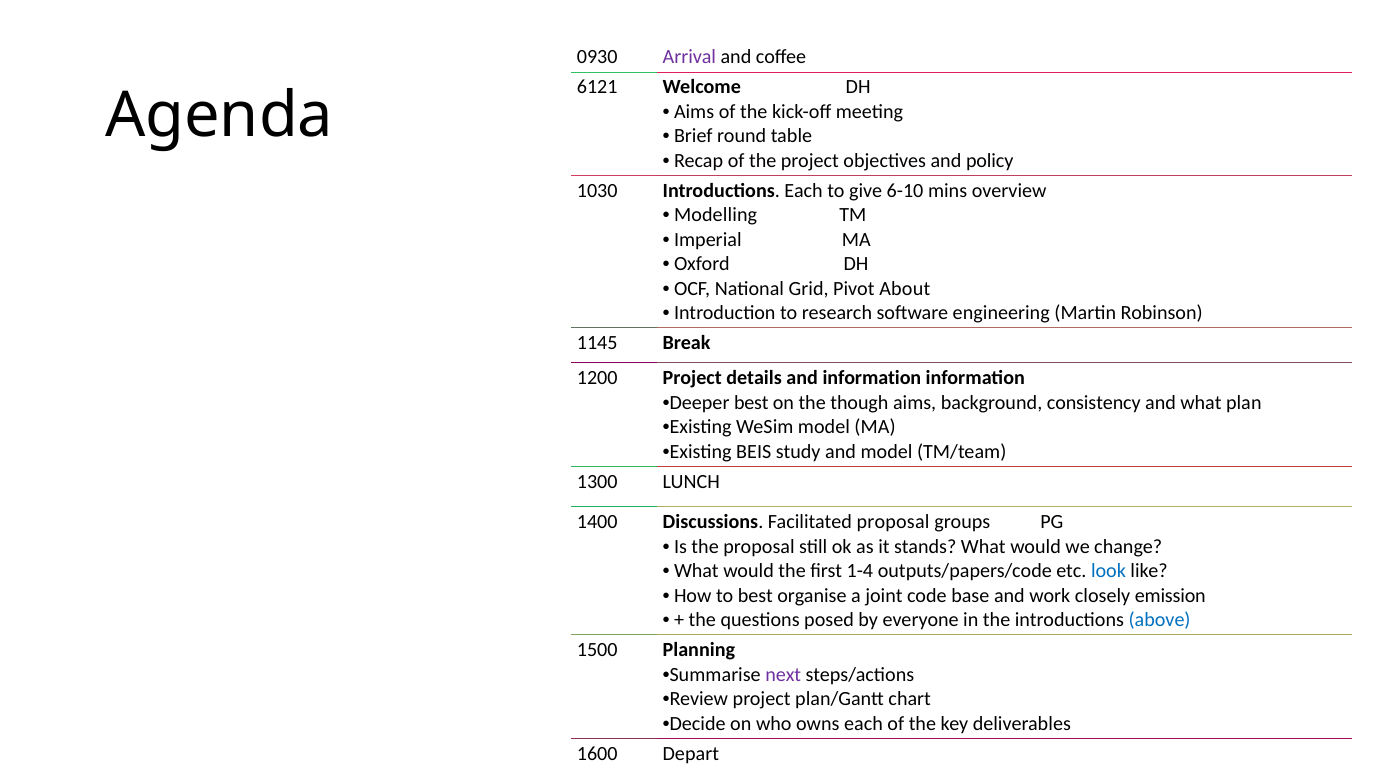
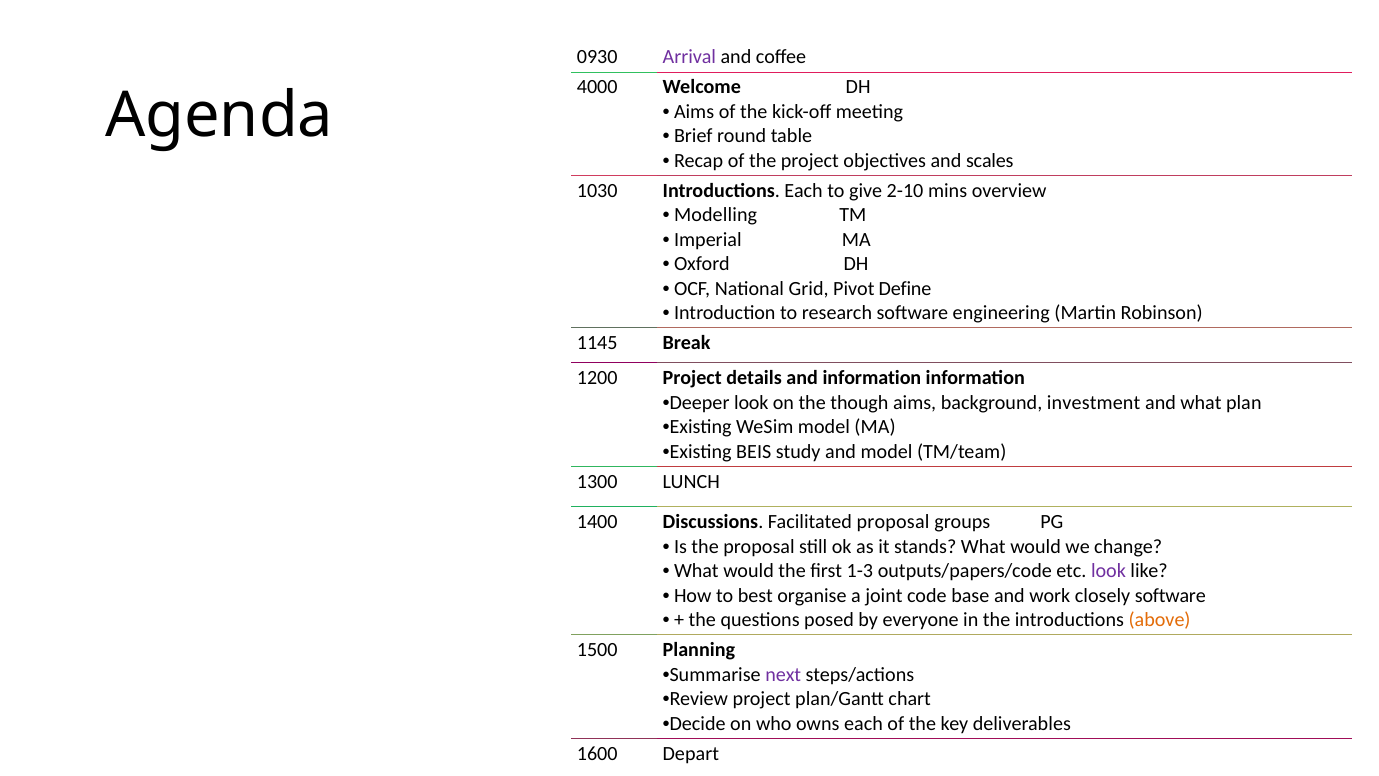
6121: 6121 -> 4000 (597, 87)
policy: policy -> scales (990, 161)
6-10: 6-10 -> 2-10 (905, 191)
About: About -> Define (905, 289)
Deeper best: best -> look (751, 402)
consistency: consistency -> investment (1094, 402)
1-4: 1-4 -> 1-3 (860, 571)
look colour: blue -> purple (1108, 571)
closely emission: emission -> software (1170, 595)
above colour: blue -> orange (1160, 620)
